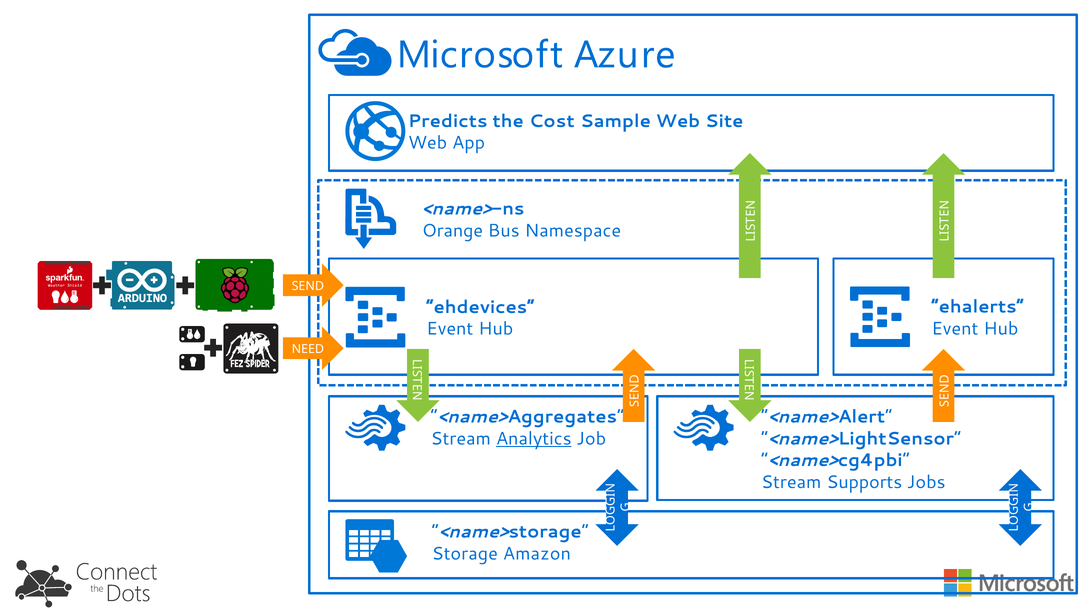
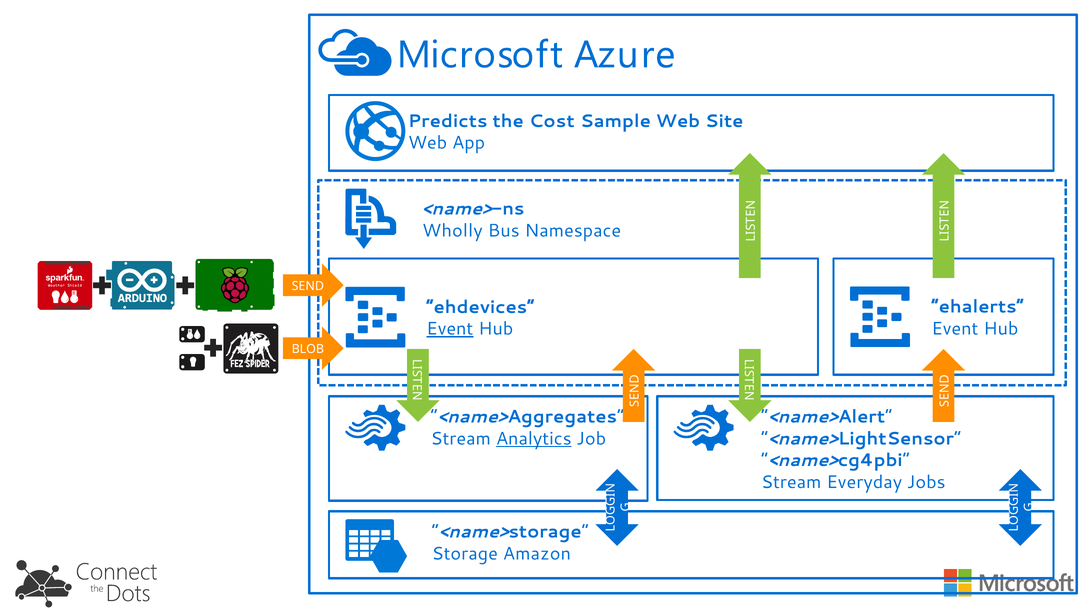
Orange: Orange -> Wholly (452, 231)
Event underline: none -> present (450, 329)
NEED: NEED -> BLOB (308, 349)
Supports: Supports -> Everyday (864, 482)
